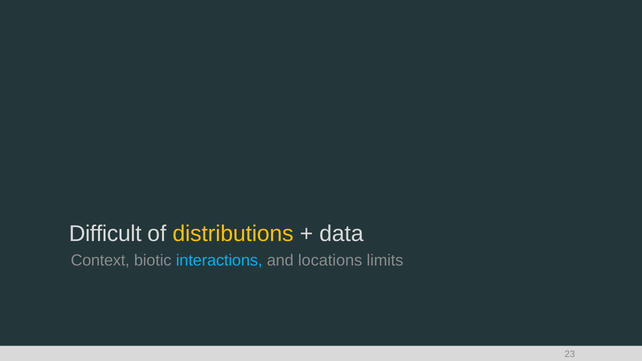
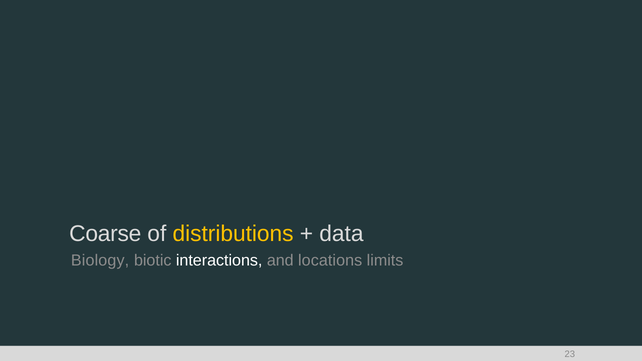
Difficult: Difficult -> Coarse (105, 234)
Context: Context -> Biology (100, 260)
interactions colour: light blue -> white (219, 260)
